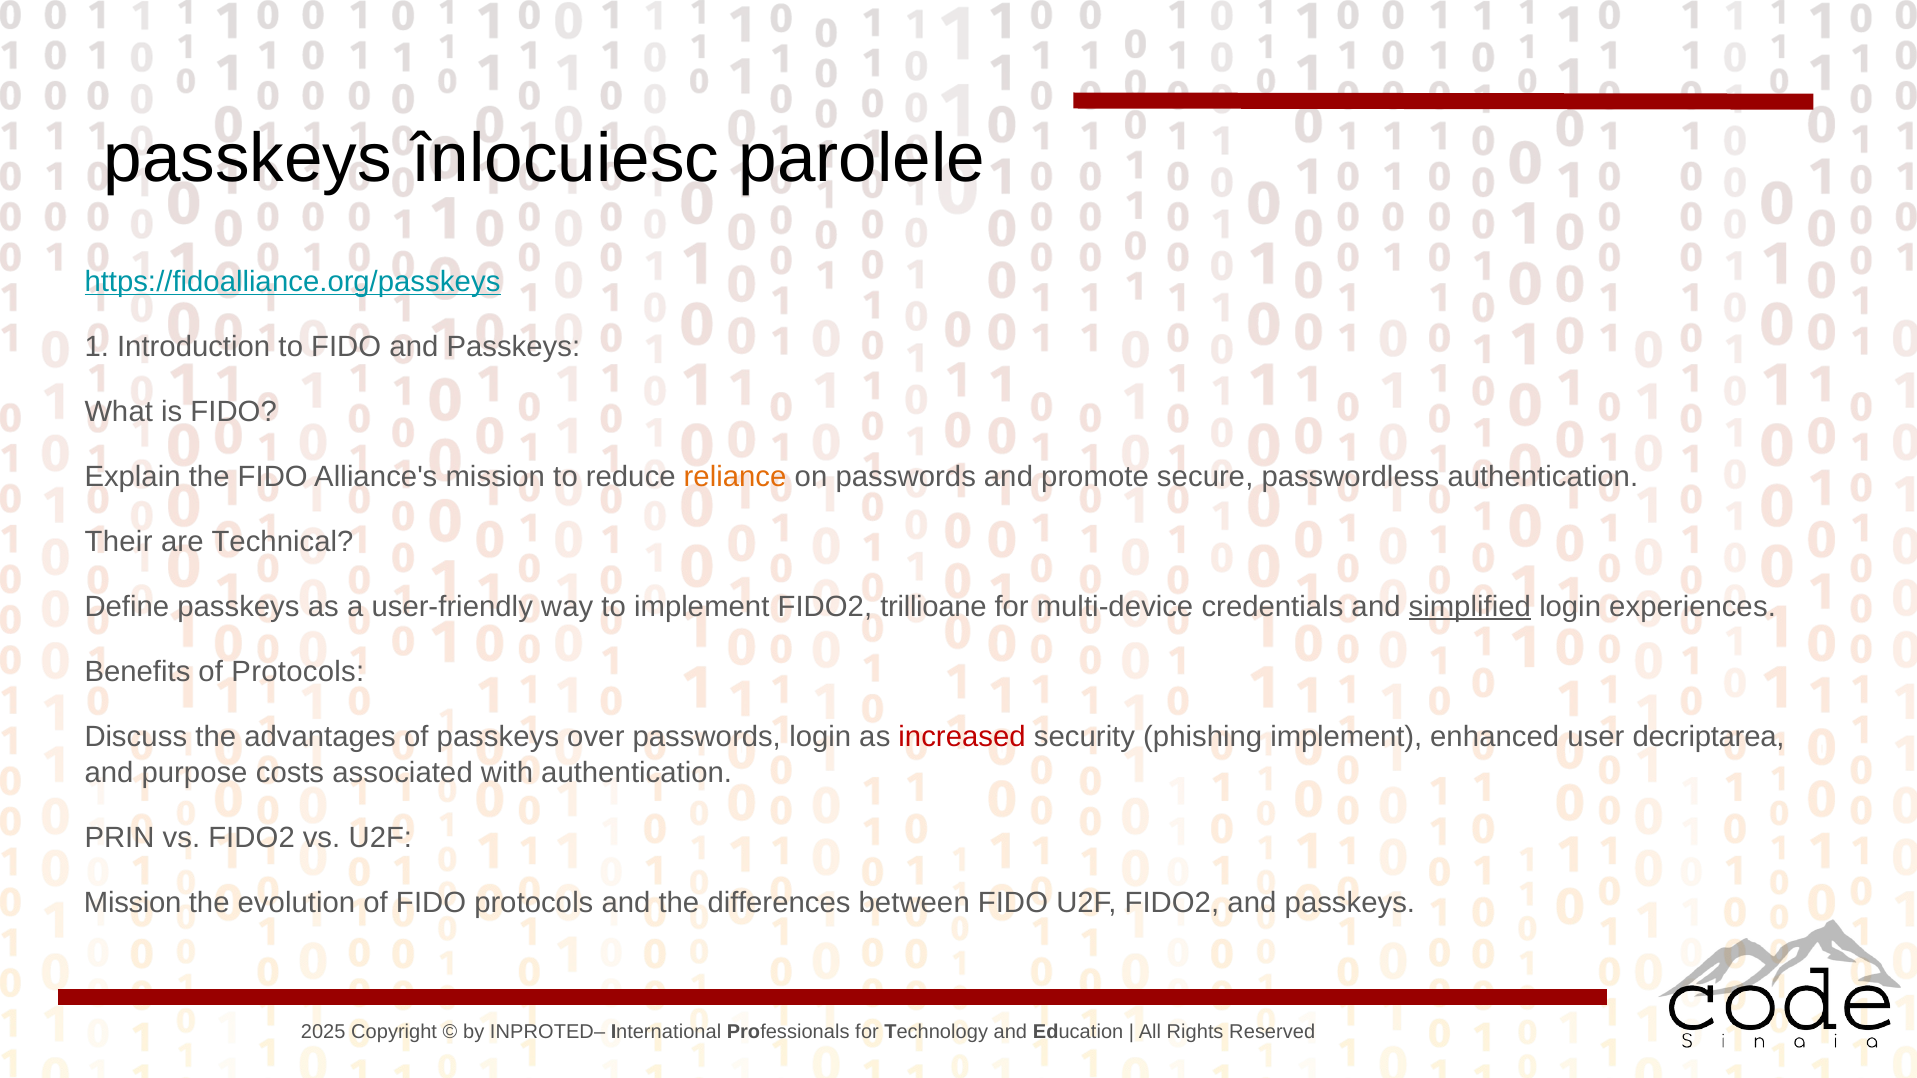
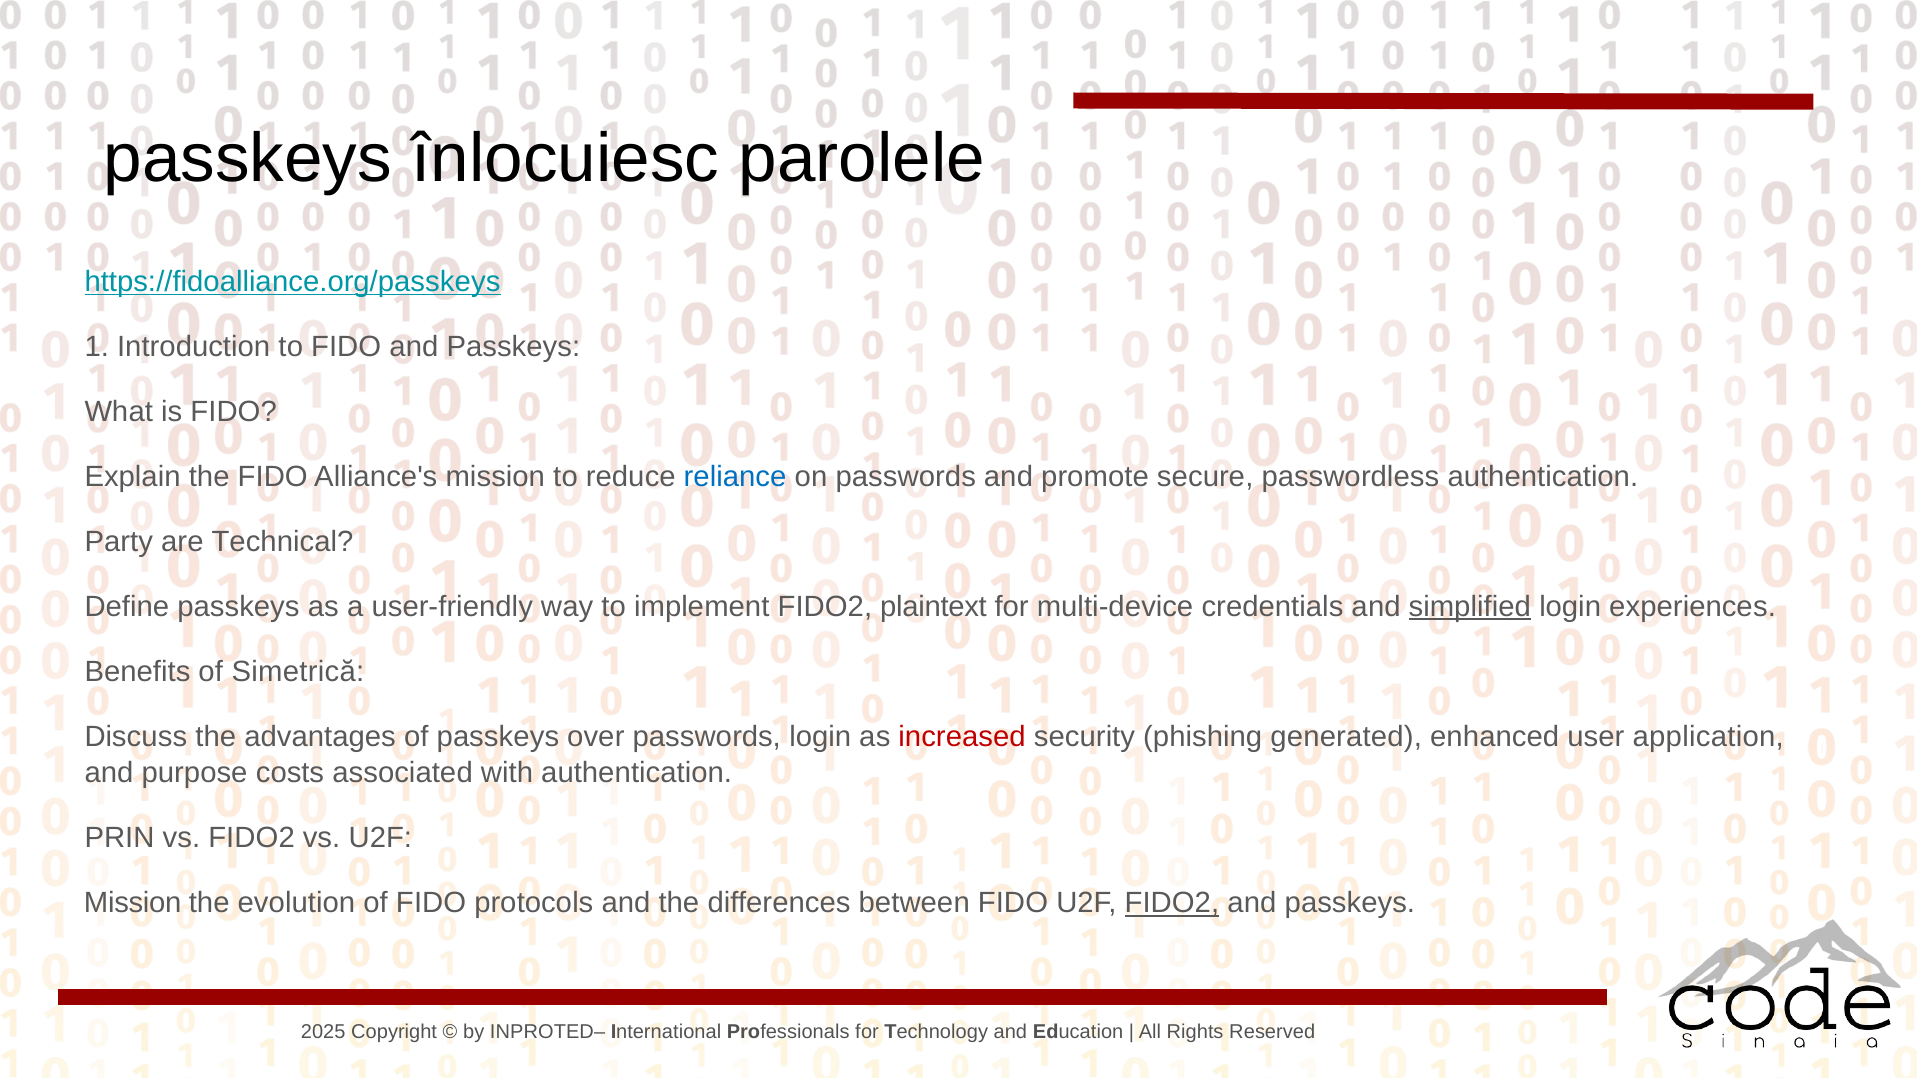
reliance colour: orange -> blue (735, 477)
Their: Their -> Party (119, 542)
trillioane: trillioane -> plaintext (934, 607)
of Protocols: Protocols -> Simetrică (298, 672)
phishing implement: implement -> generated (1346, 737)
decriptarea: decriptarea -> application (1708, 737)
FIDO2 underline: none -> present (1172, 903)
